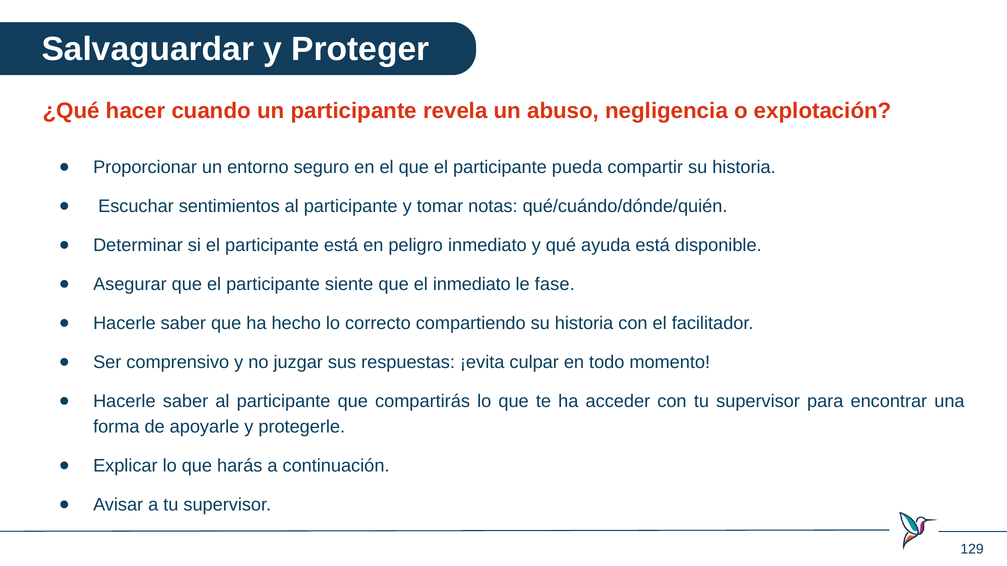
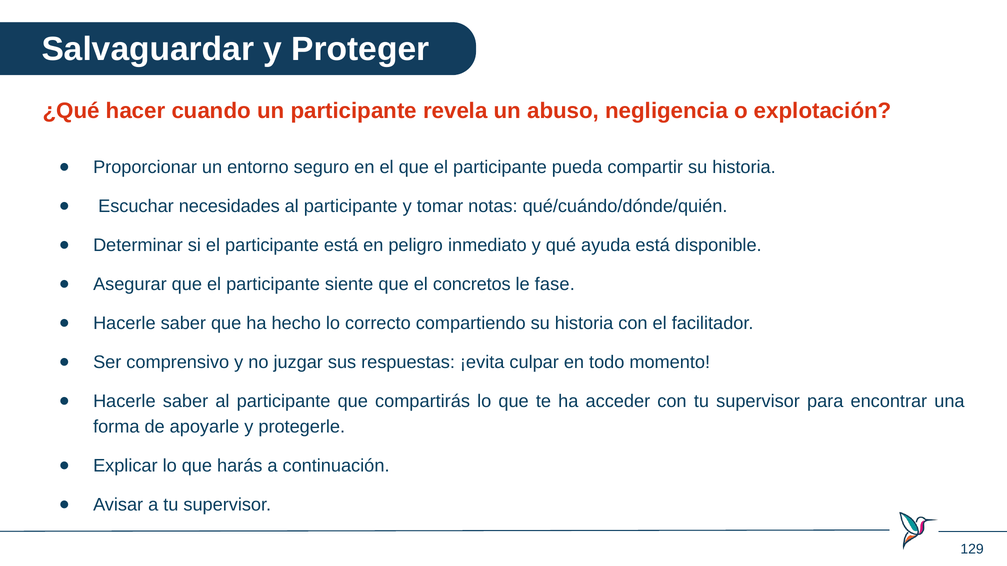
sentimientos: sentimientos -> necesidades (229, 206)
el inmediato: inmediato -> concretos (472, 285)
